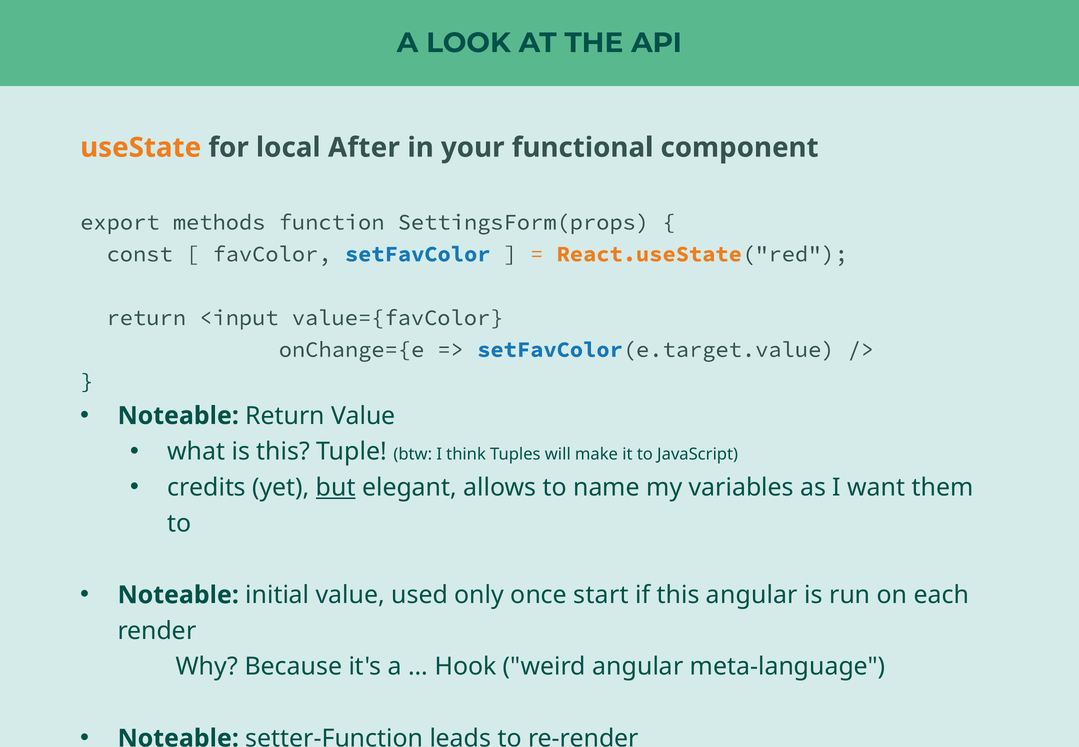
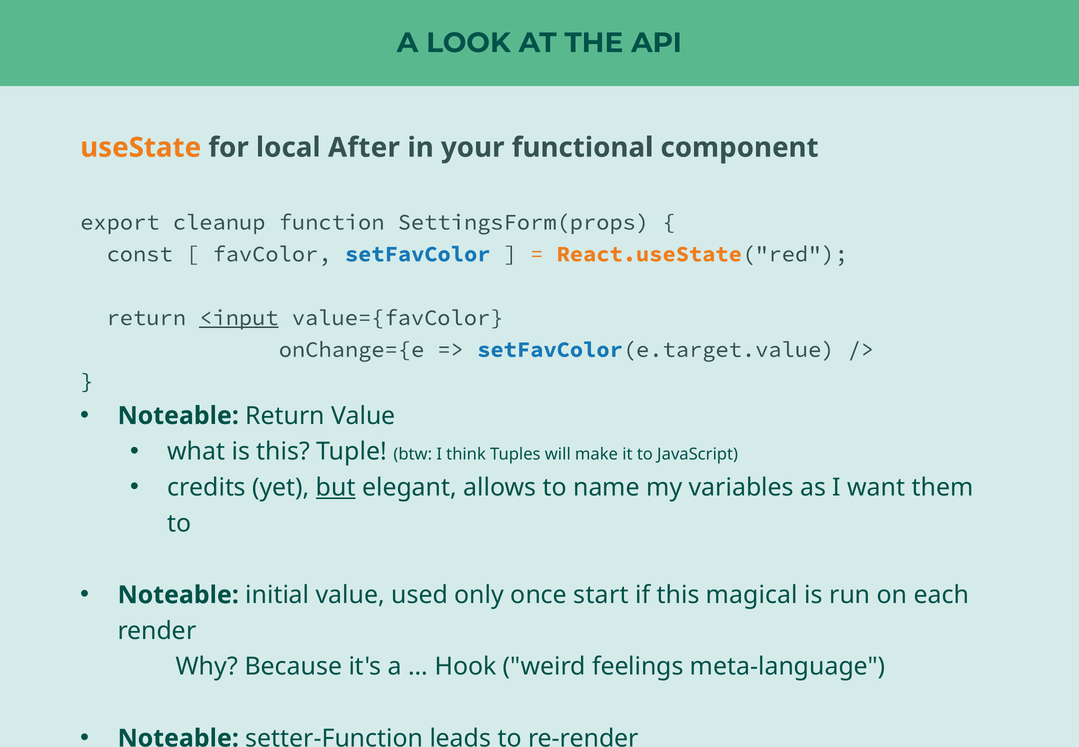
methods: methods -> cleanup (219, 222)
<input underline: none -> present (239, 318)
this angular: angular -> magical (752, 595)
weird angular: angular -> feelings (638, 667)
